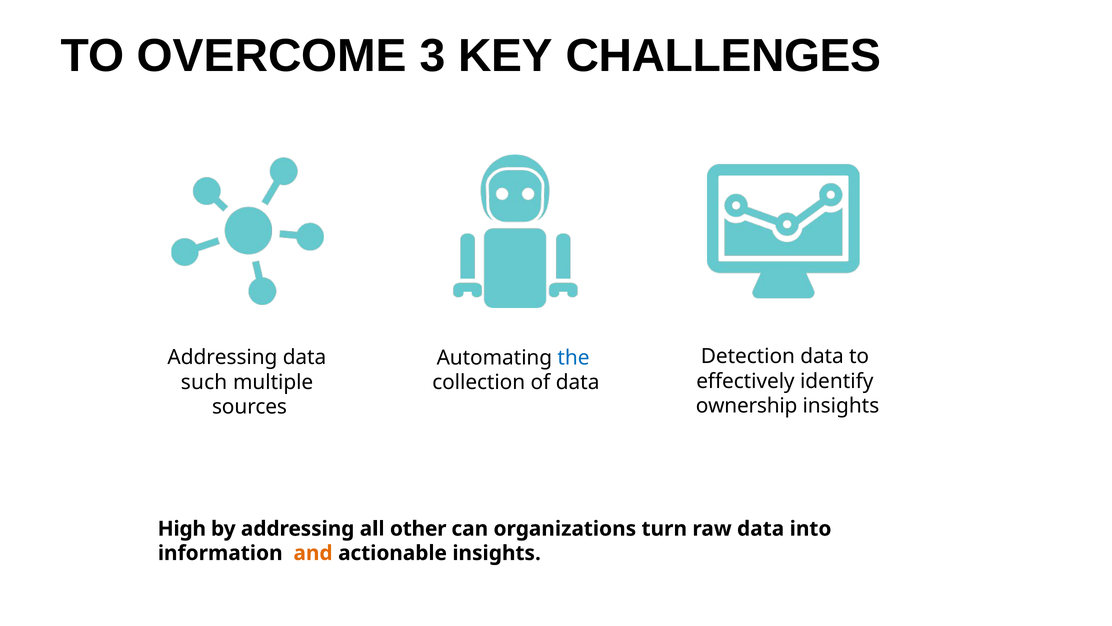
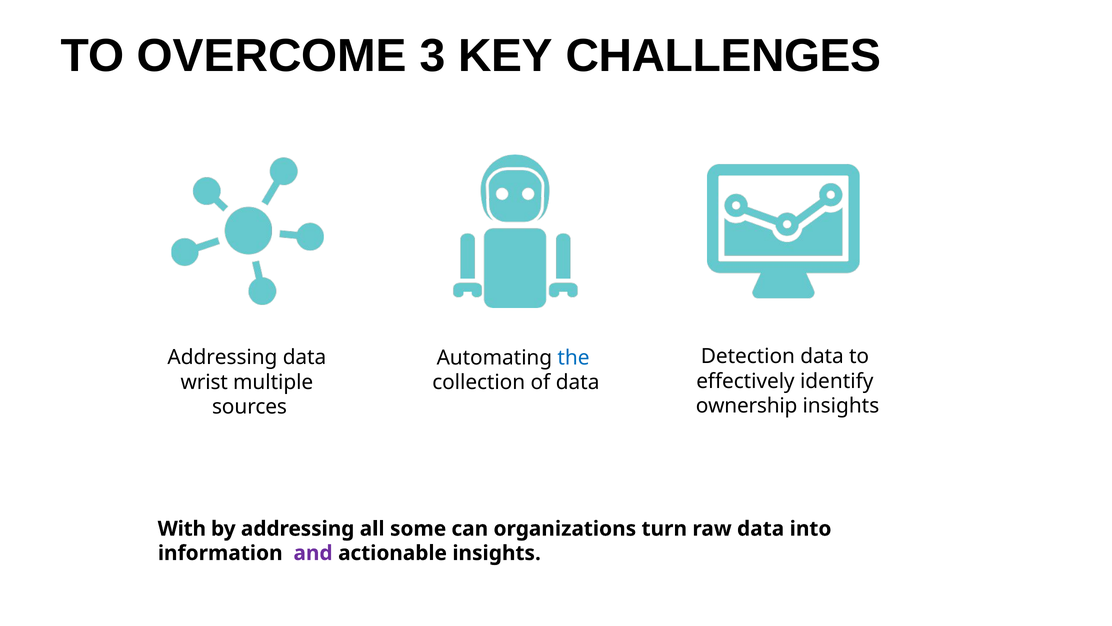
such: such -> wrist (204, 382)
High: High -> With (182, 528)
other: other -> some (418, 528)
and colour: orange -> purple (313, 553)
